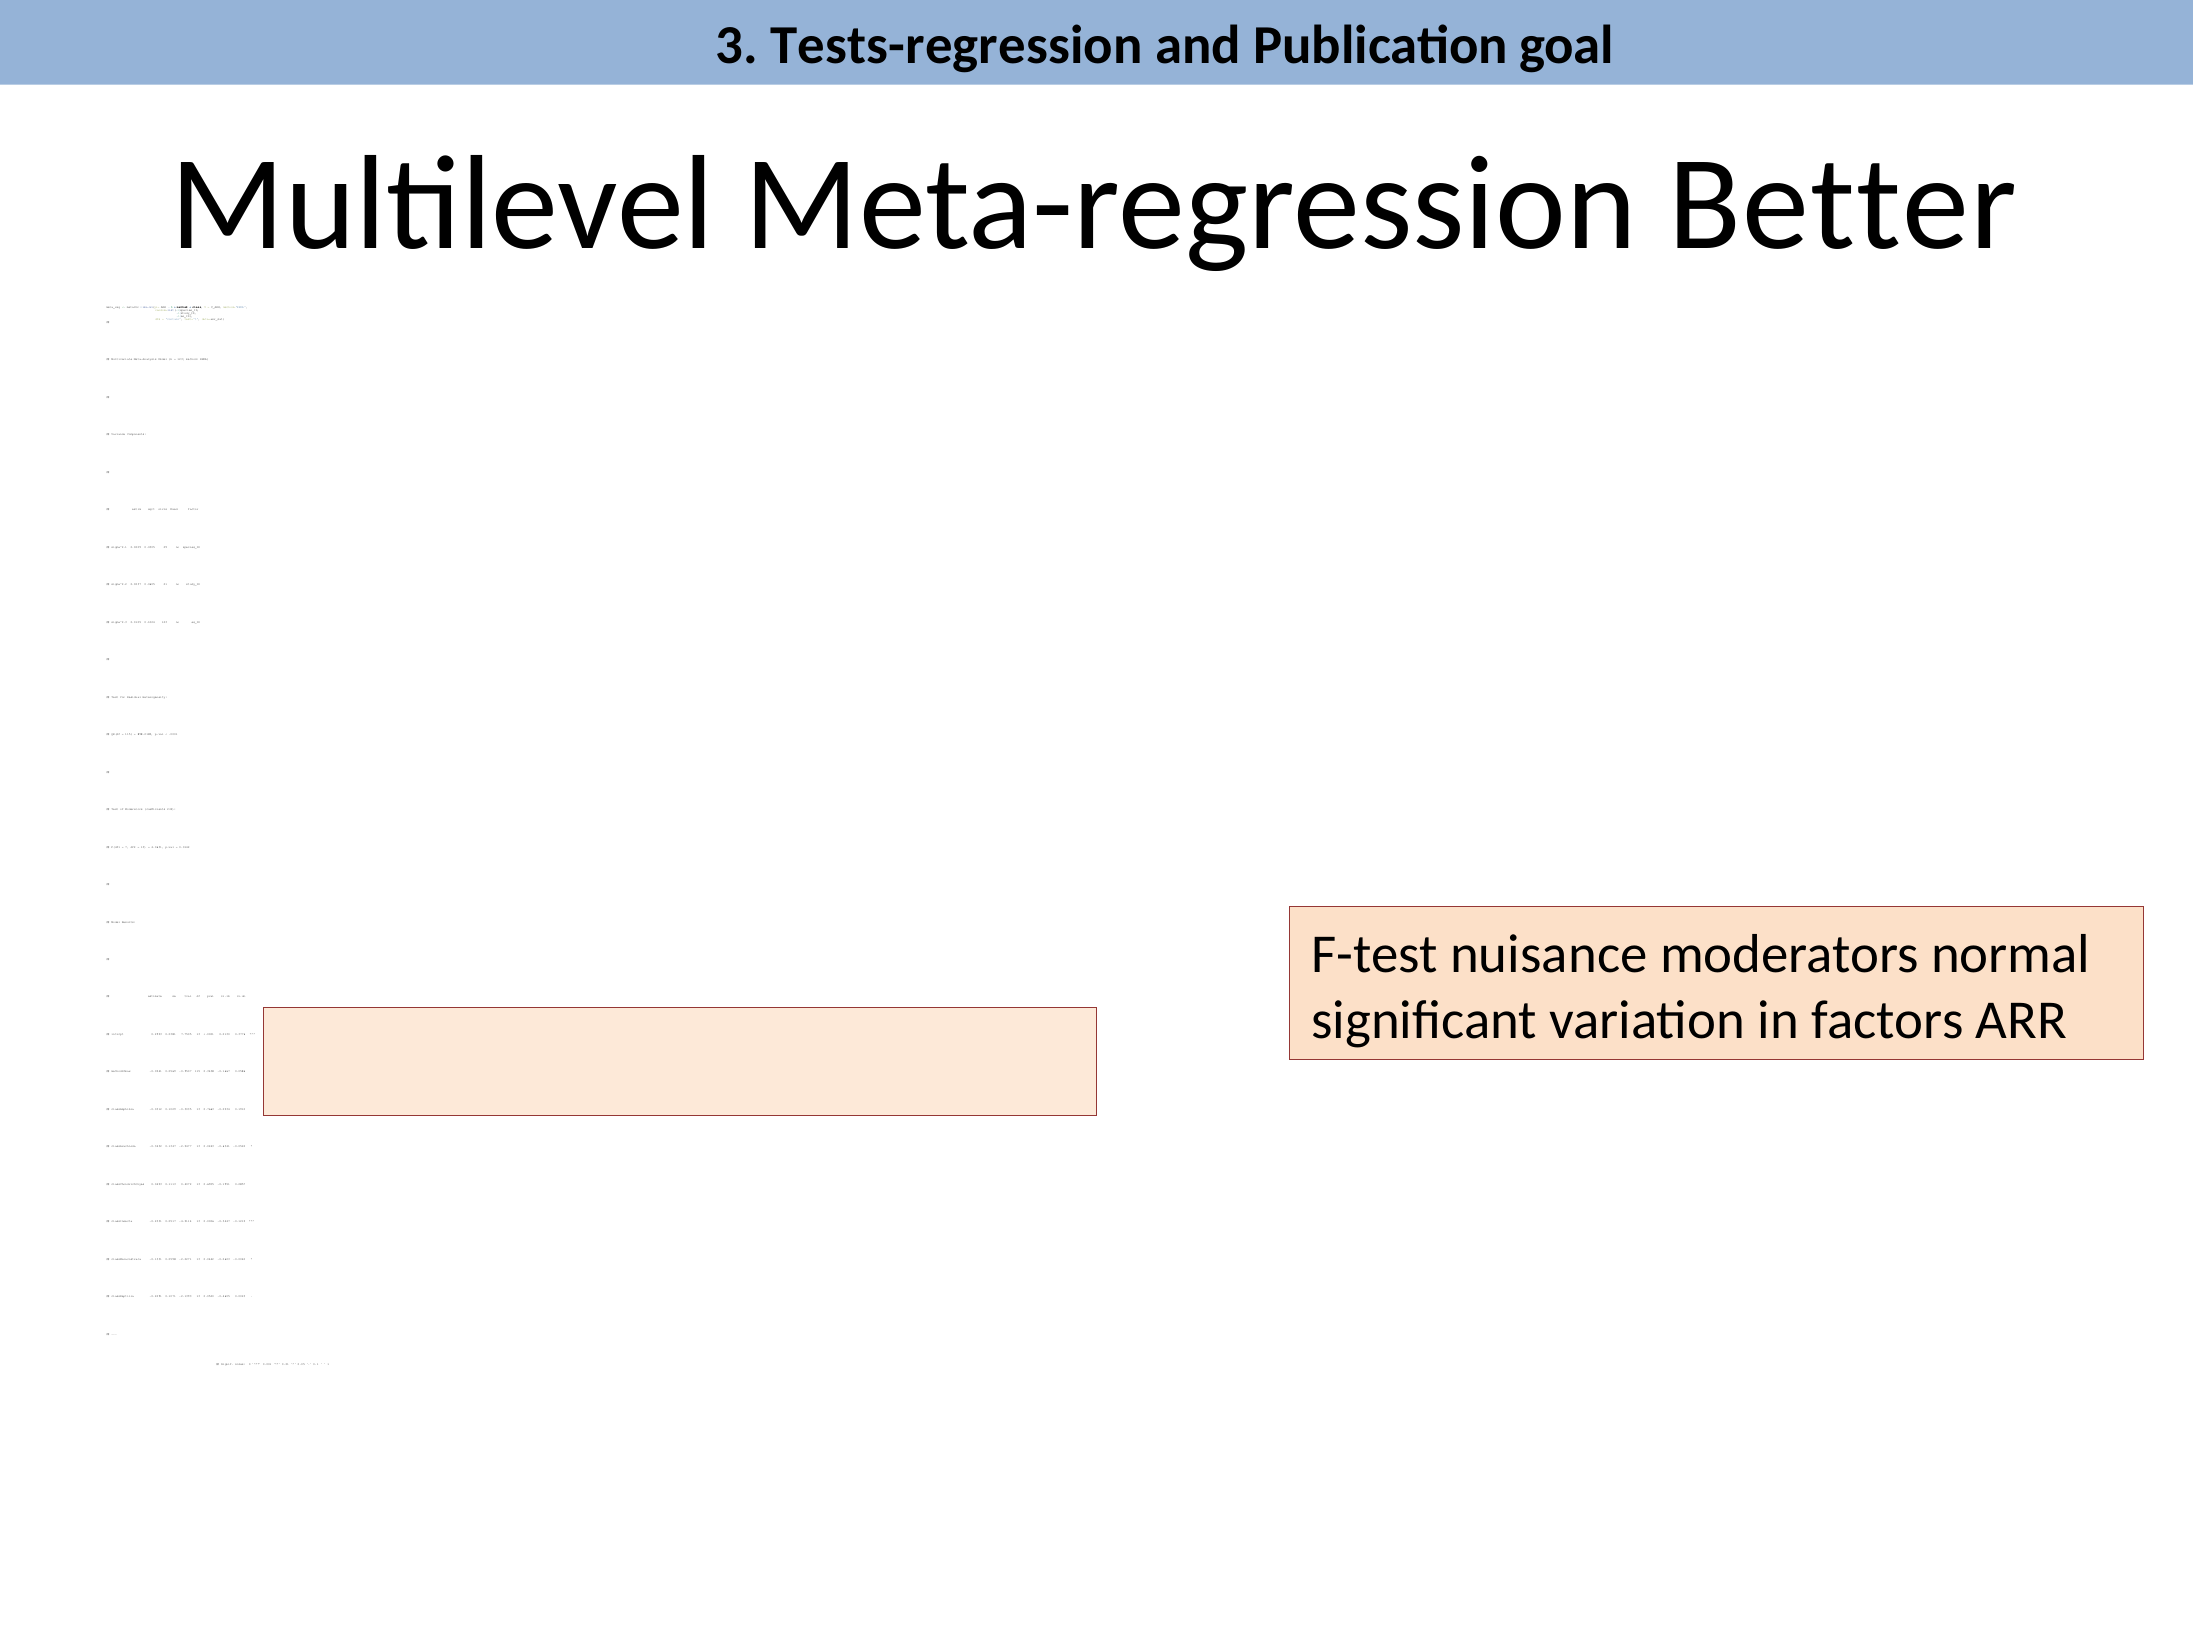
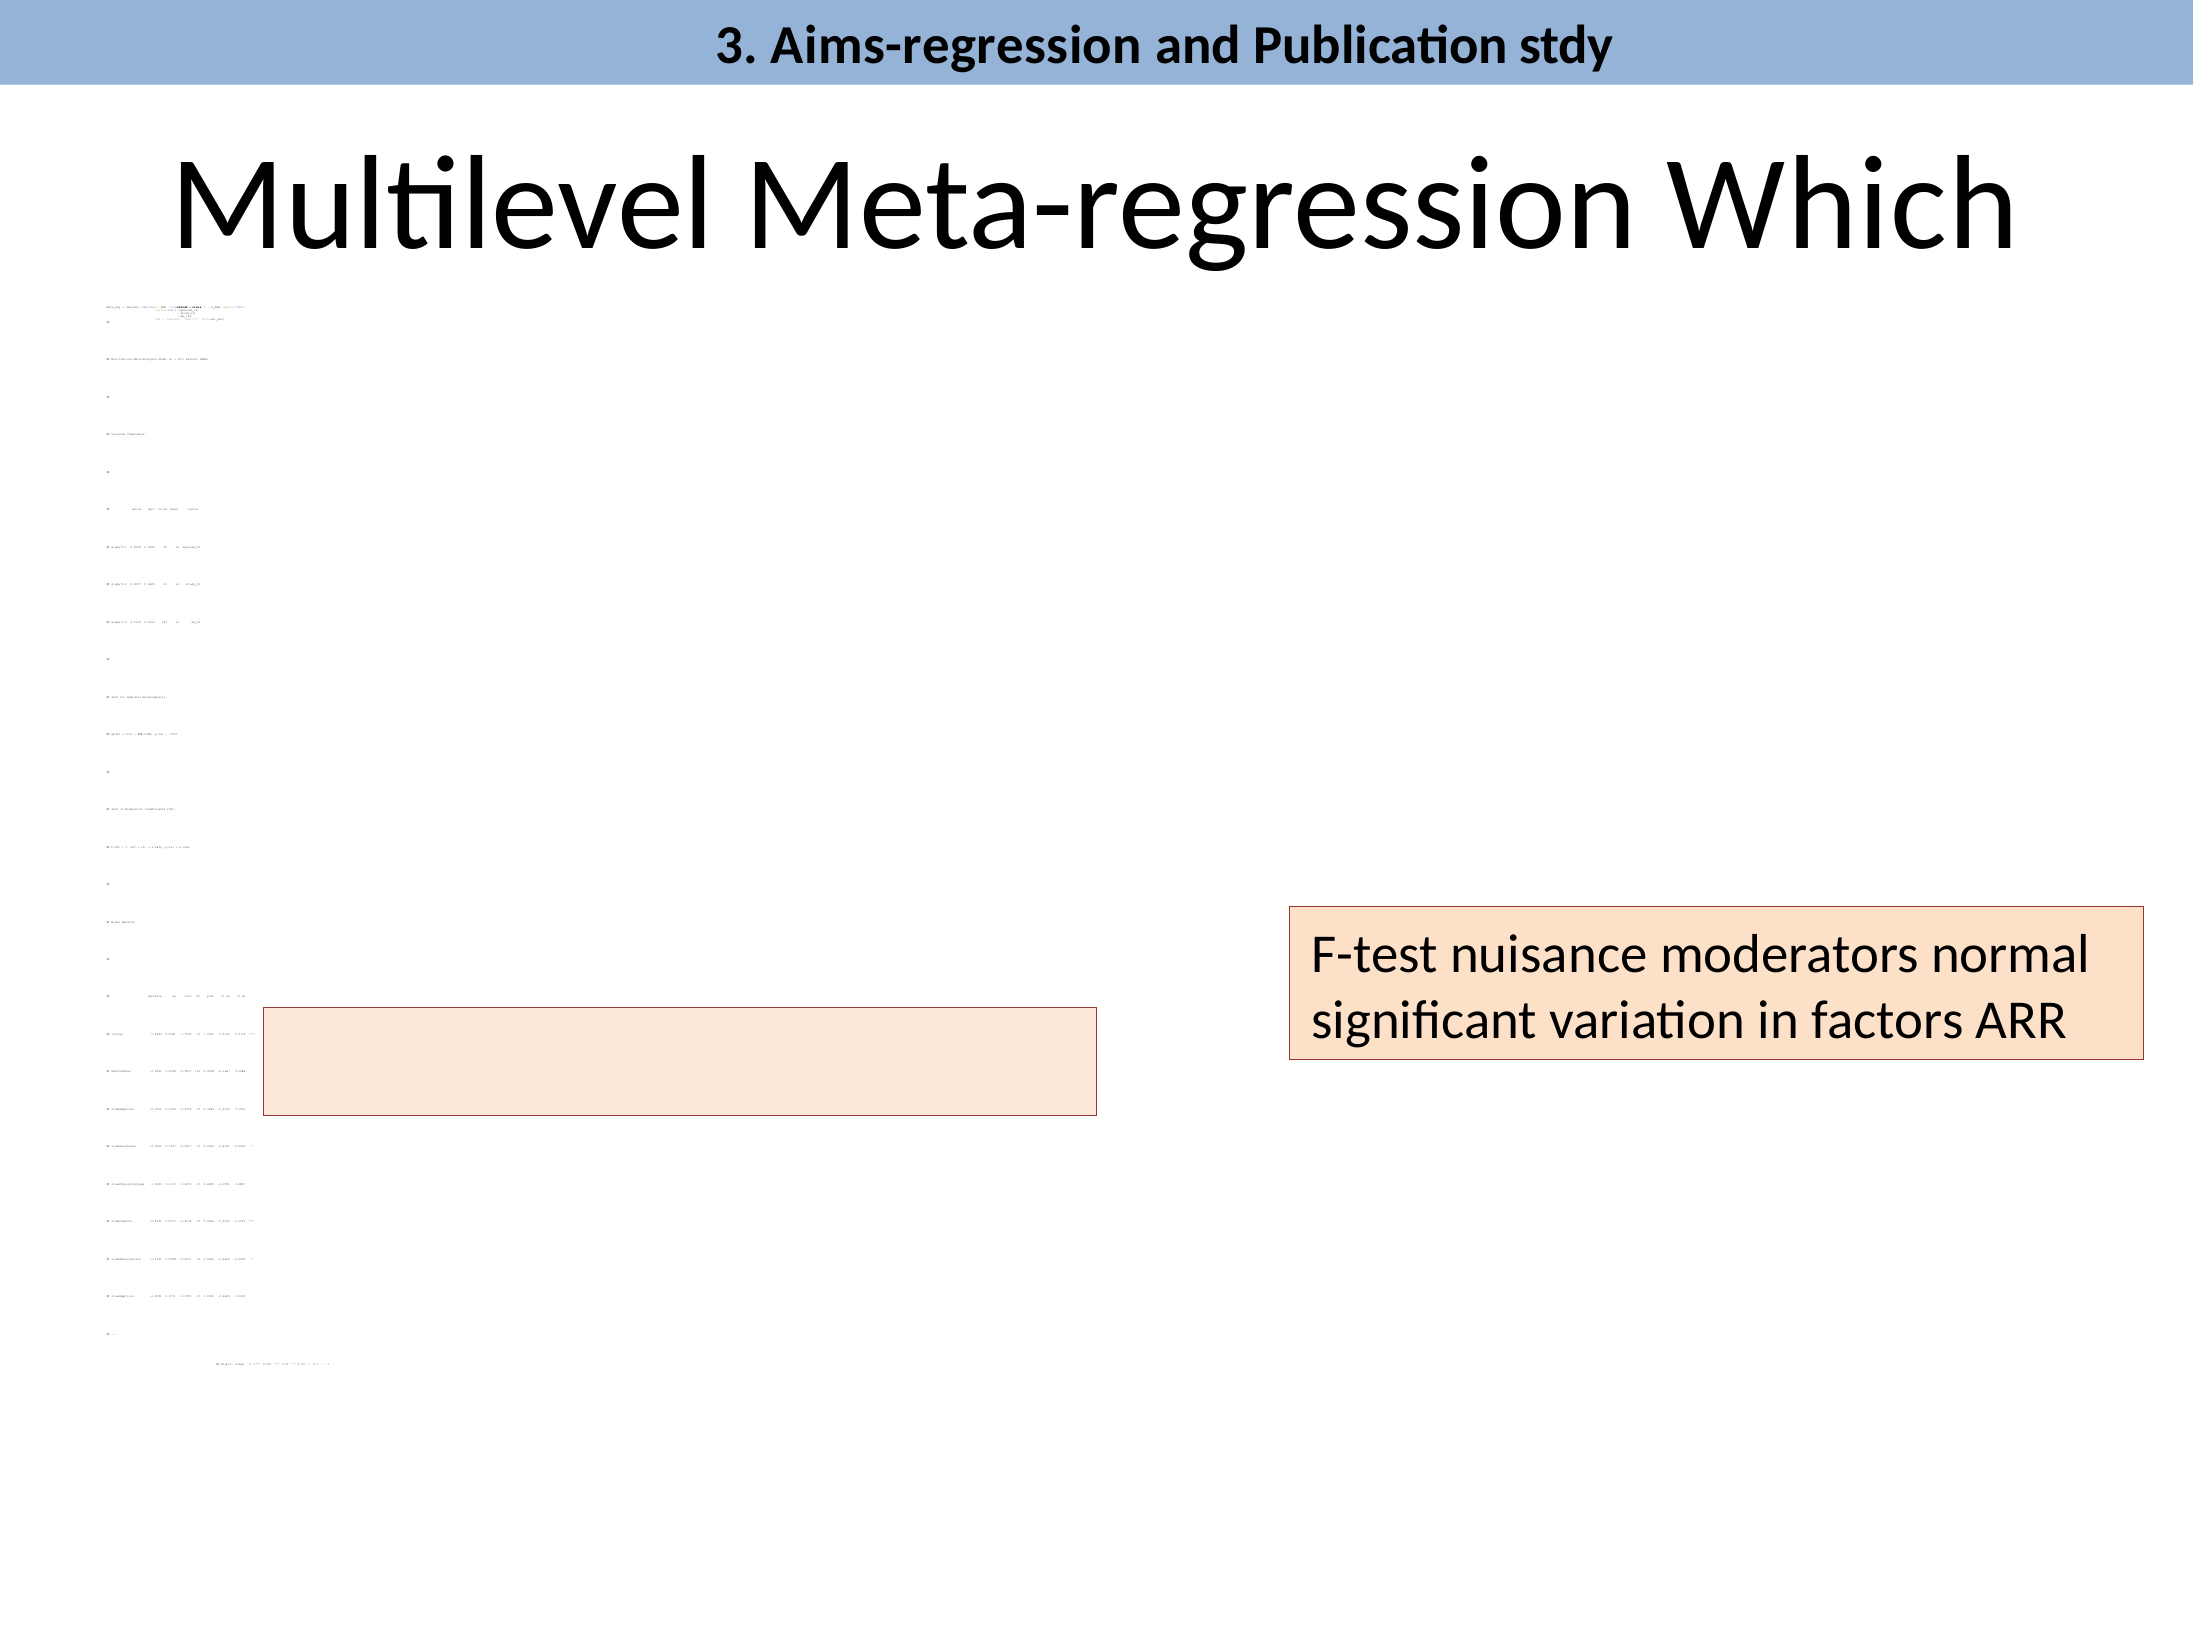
Tests-regression: Tests-regression -> Aims-regression (956, 45)
goal: goal -> stdy (1567, 45)
Better: Better -> Which (1843, 204)
